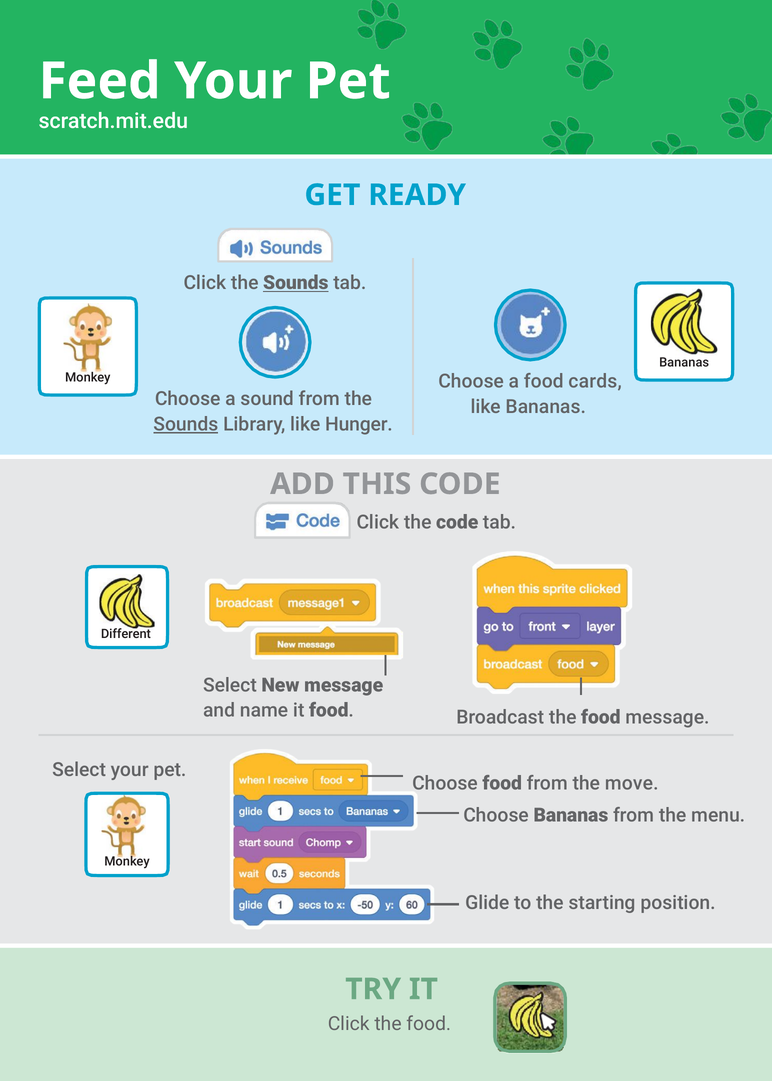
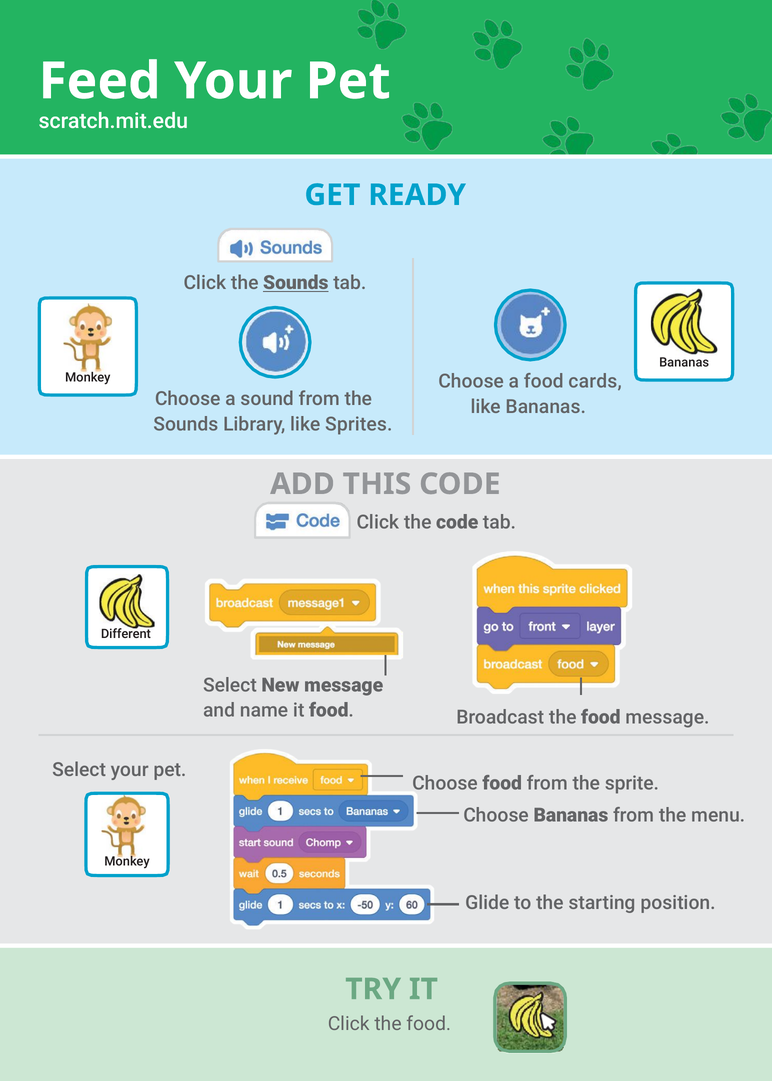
Sounds underline: present -> none (186, 424)
Hunger: Hunger -> Sprites (359, 424)
move: move -> sprite (632, 783)
